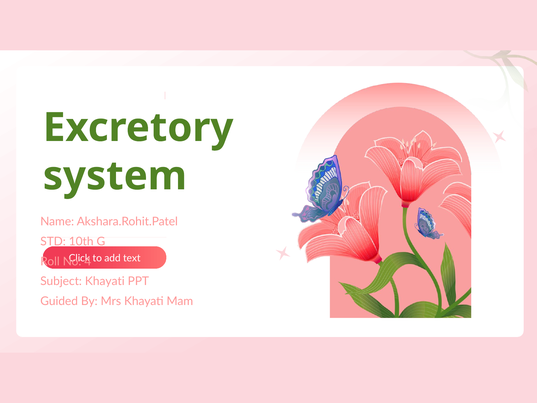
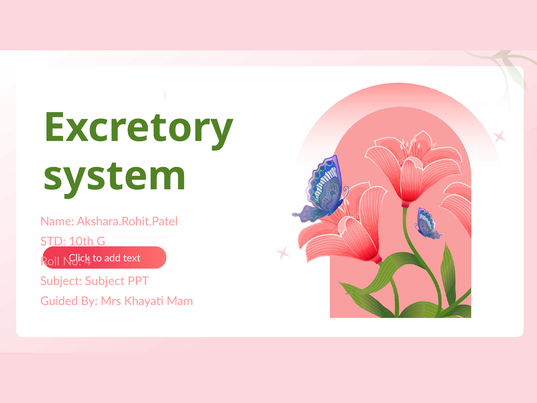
Subject Khayati: Khayati -> Subject (105, 281)
